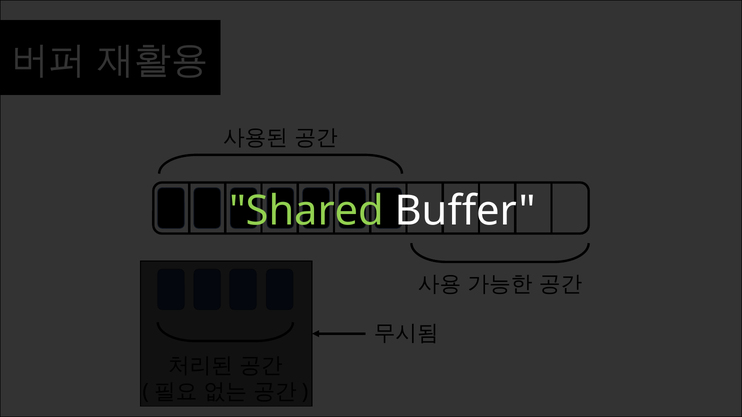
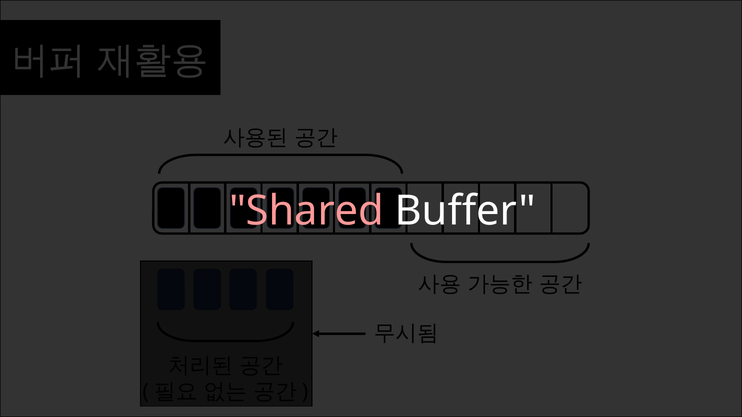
Shared colour: light green -> pink (306, 211)
